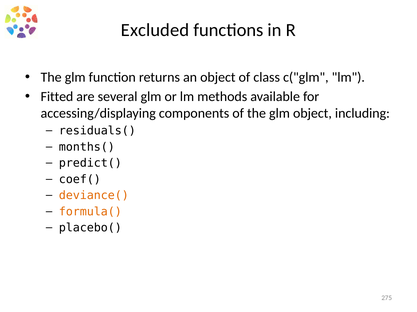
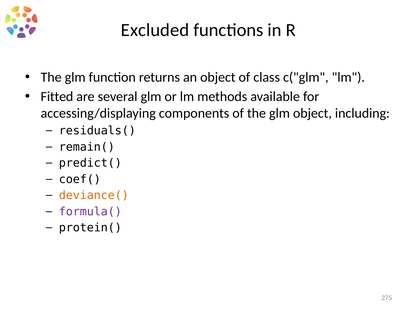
months(: months( -> remain( (87, 147)
formula( colour: orange -> purple (90, 212)
placebo(: placebo( -> protein( (90, 228)
